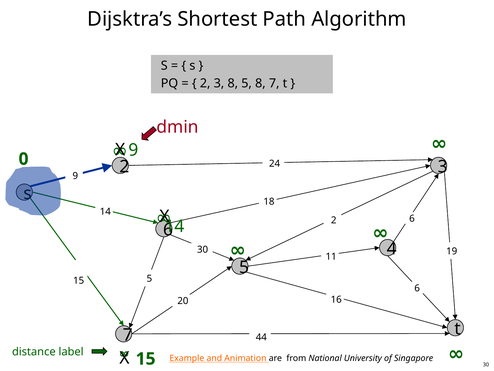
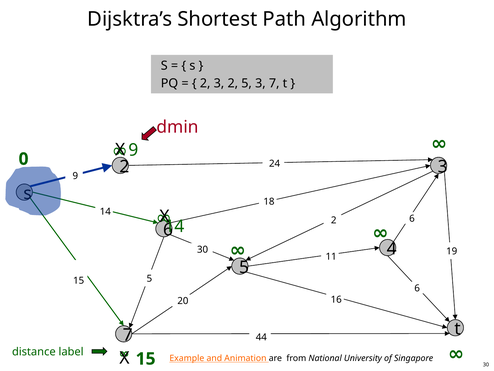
3 8: 8 -> 2 (233, 83)
5 8: 8 -> 3 (260, 83)
